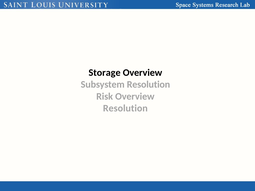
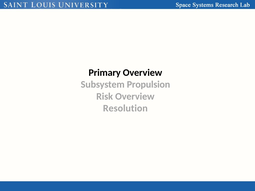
Storage: Storage -> Primary (105, 73)
Subsystem Resolution: Resolution -> Propulsion (148, 85)
